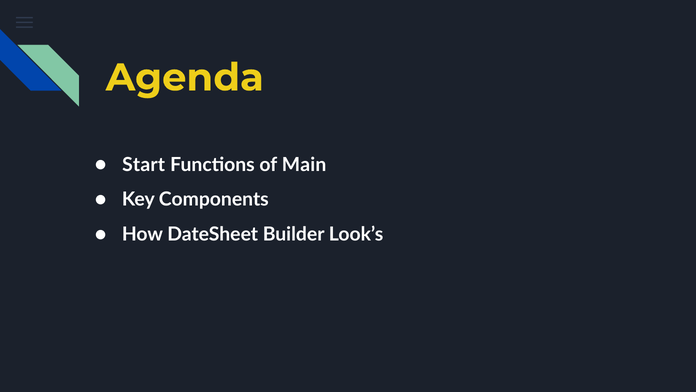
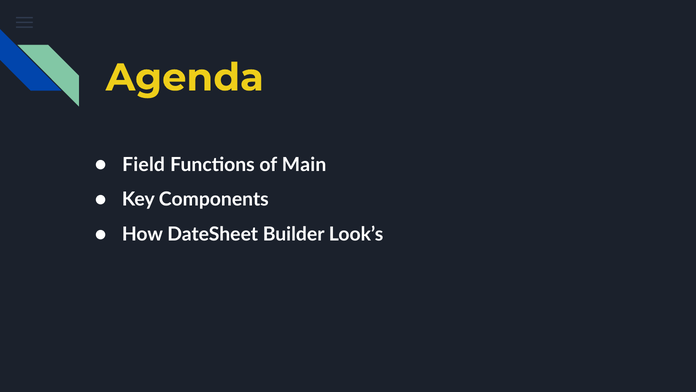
Start: Start -> Field (144, 164)
